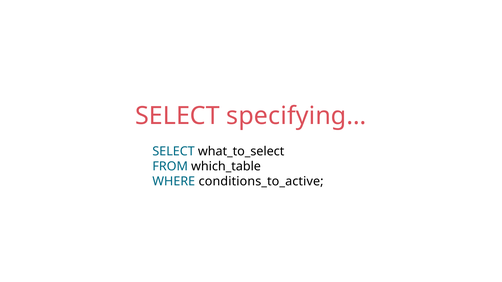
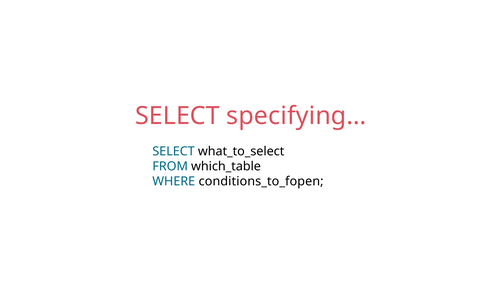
conditions_to_active: conditions_to_active -> conditions_to_fopen (261, 182)
